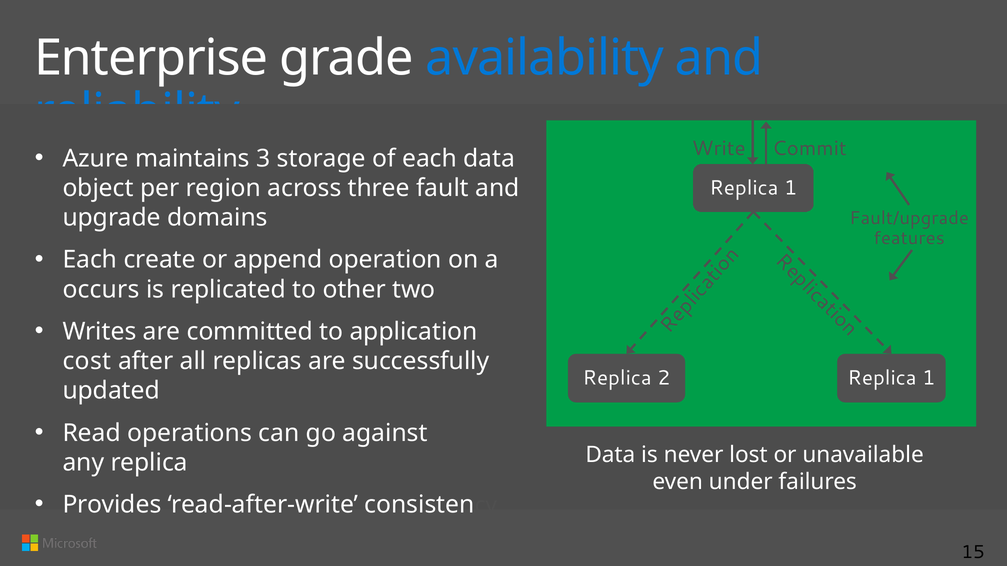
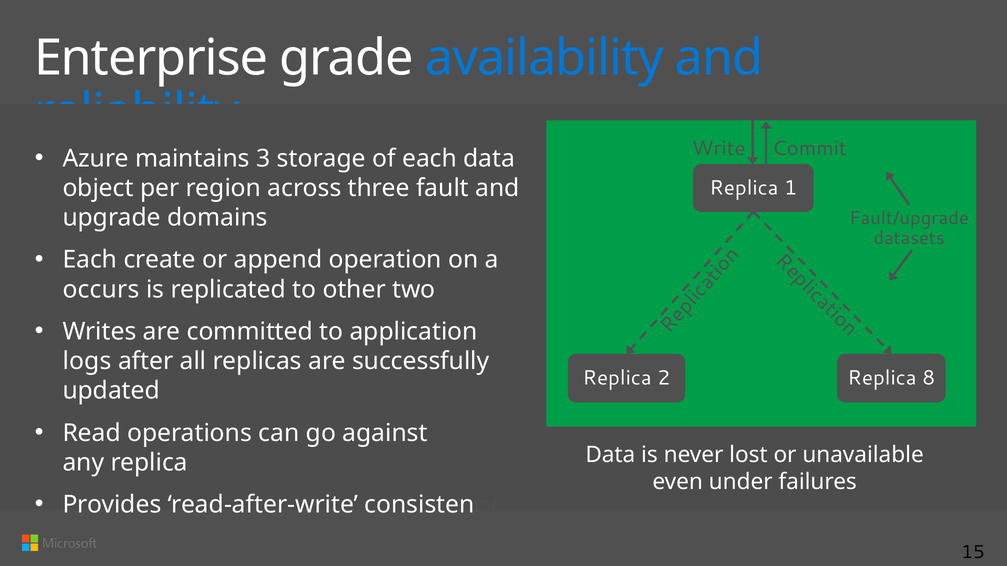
features: features -> datasets (909, 238)
cost: cost -> logs (87, 361)
2 Replica 1: 1 -> 8 (929, 378)
